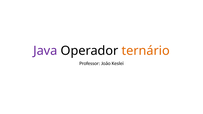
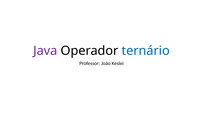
ternário colour: orange -> blue (146, 51)
